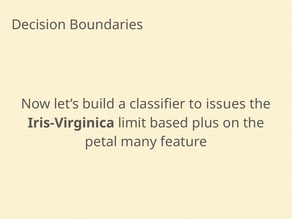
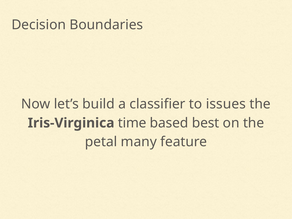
limit: limit -> time (132, 123)
plus: plus -> best (206, 123)
